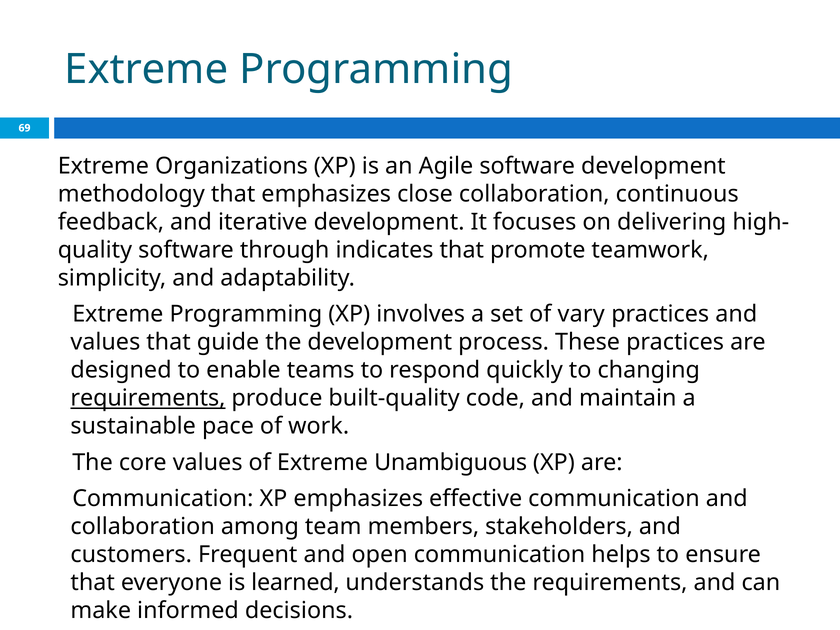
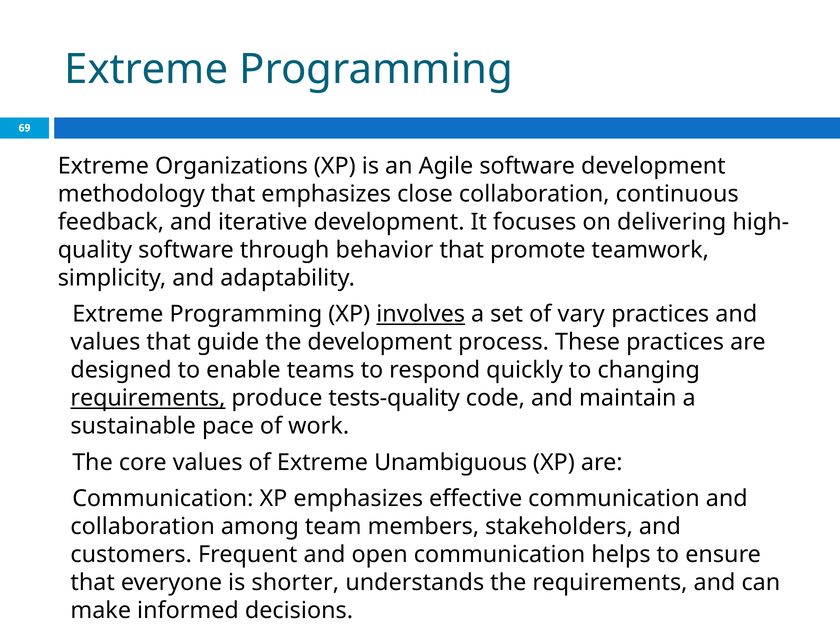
indicates: indicates -> behavior (384, 250)
involves underline: none -> present (421, 314)
built-quality: built-quality -> tests-quality (394, 398)
learned: learned -> shorter (295, 583)
